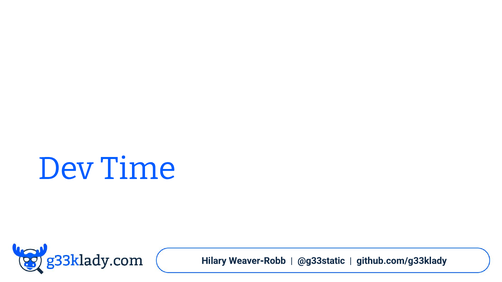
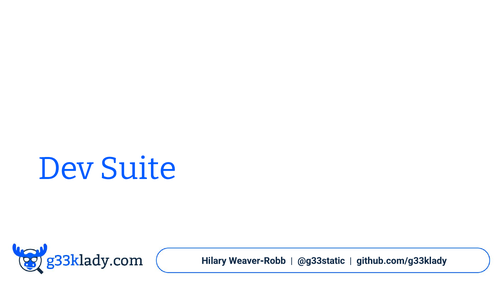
Time: Time -> Suite (138, 169)
